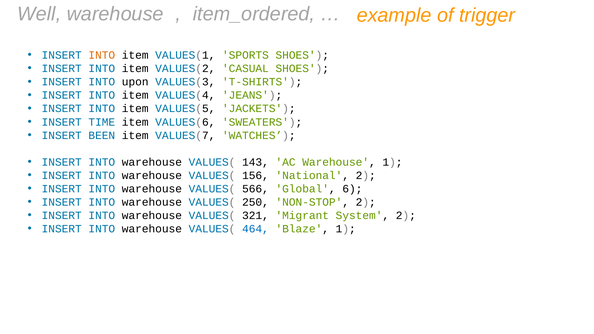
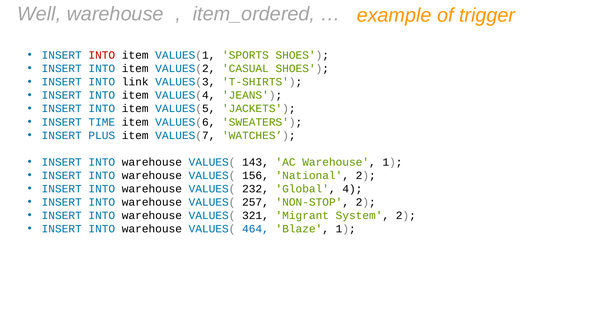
INTO colour: orange -> red (102, 55)
upon: upon -> link (135, 82)
BEEN: BEEN -> PLUS (102, 135)
566: 566 -> 232 (255, 189)
6: 6 -> 4 (352, 189)
250: 250 -> 257 (255, 202)
